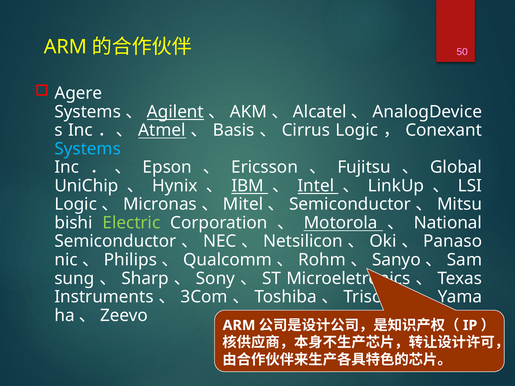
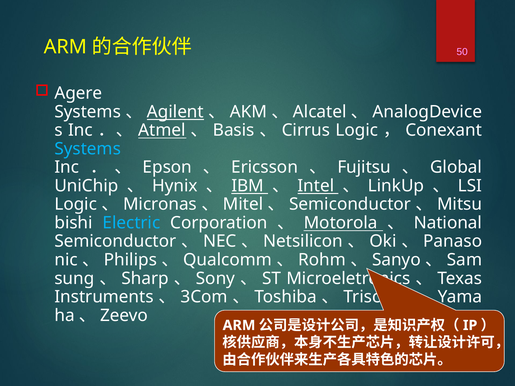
Electric colour: light green -> light blue (131, 223)
